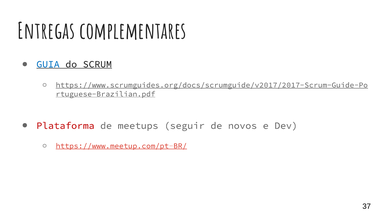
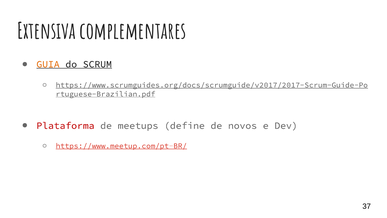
Entregas: Entregas -> Extensiva (46, 31)
GUIA colour: blue -> orange (48, 64)
seguir: seguir -> define (184, 125)
